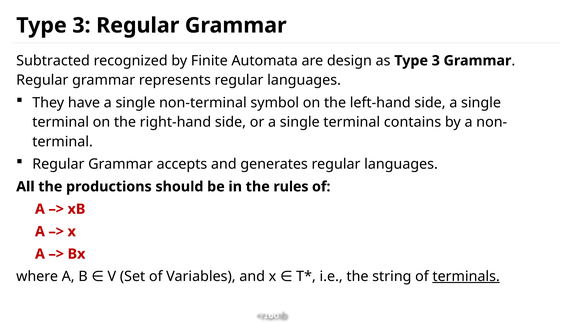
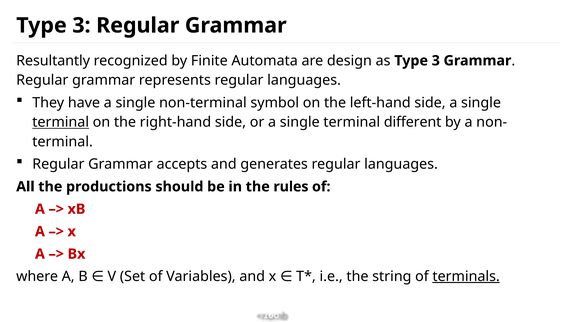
Subtracted: Subtracted -> Resultantly (53, 61)
terminal underline: none -> present (61, 122)
contains: contains -> different (413, 122)
